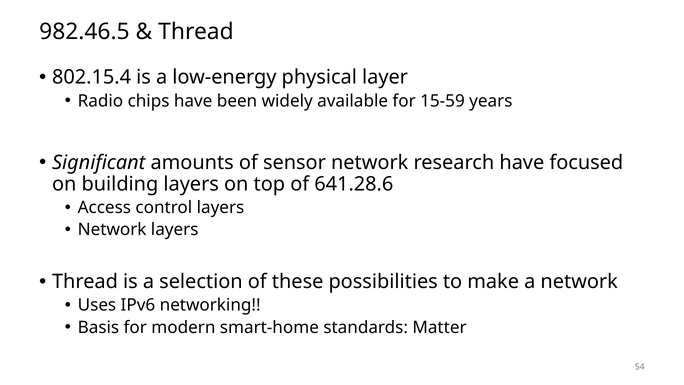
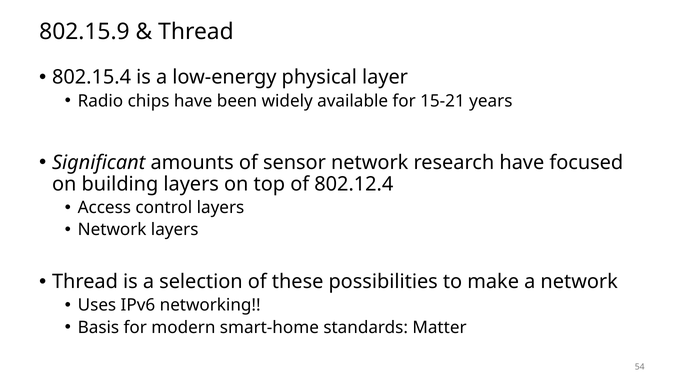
982.46.5: 982.46.5 -> 802.15.9 (84, 32)
15-59: 15-59 -> 15-21 (442, 101)
641.28.6: 641.28.6 -> 802.12.4 (354, 184)
